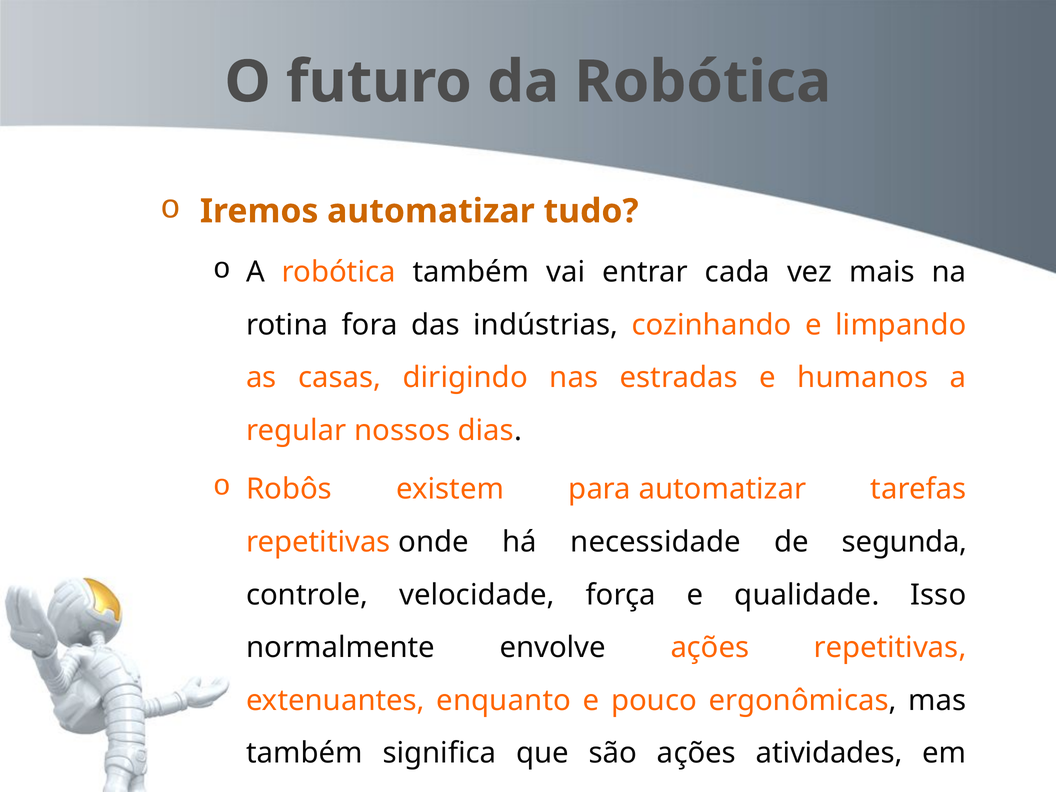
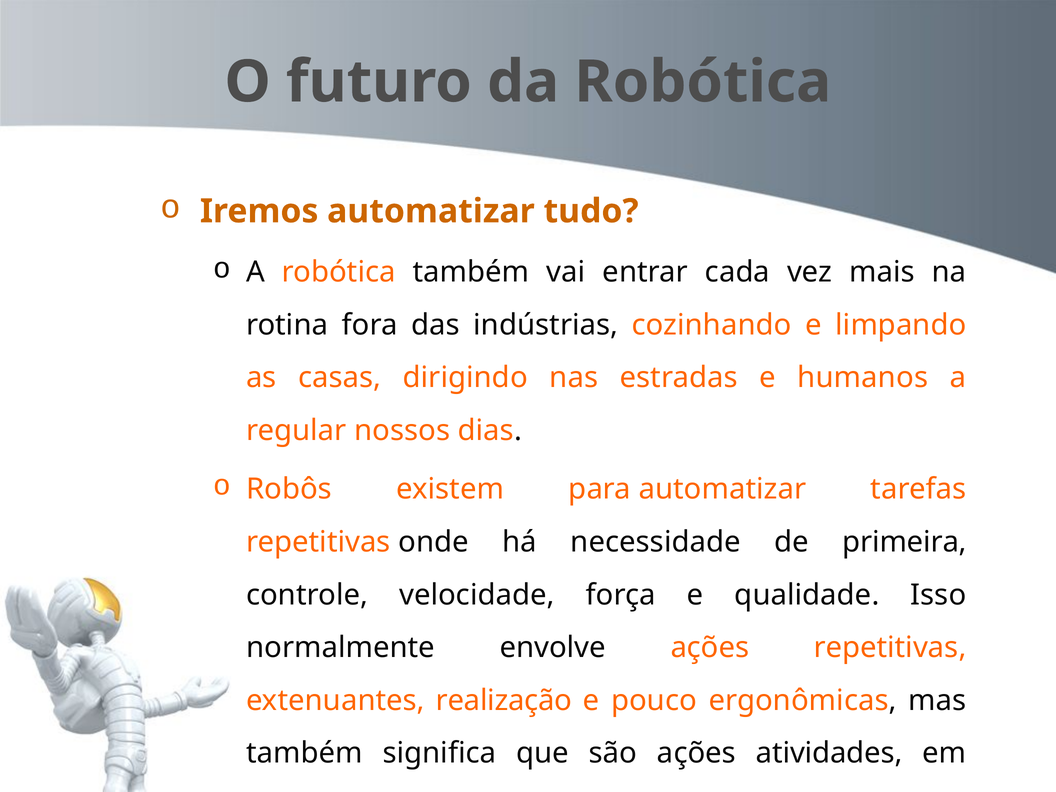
segunda: segunda -> primeira (905, 542)
enquanto: enquanto -> realização (504, 700)
